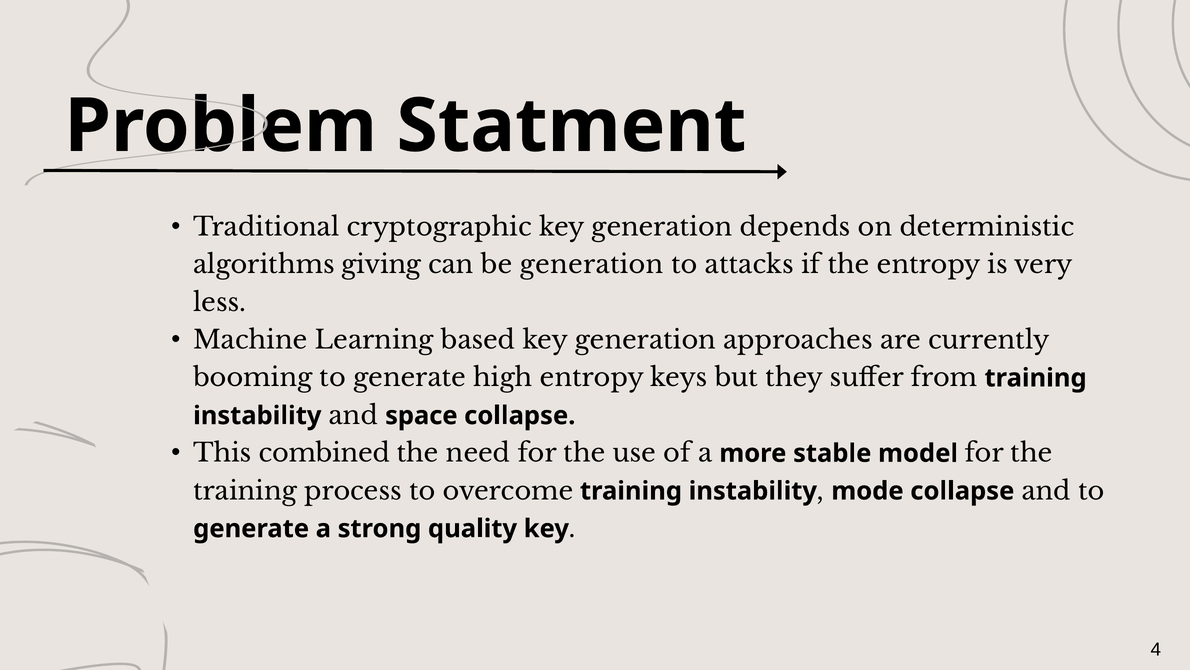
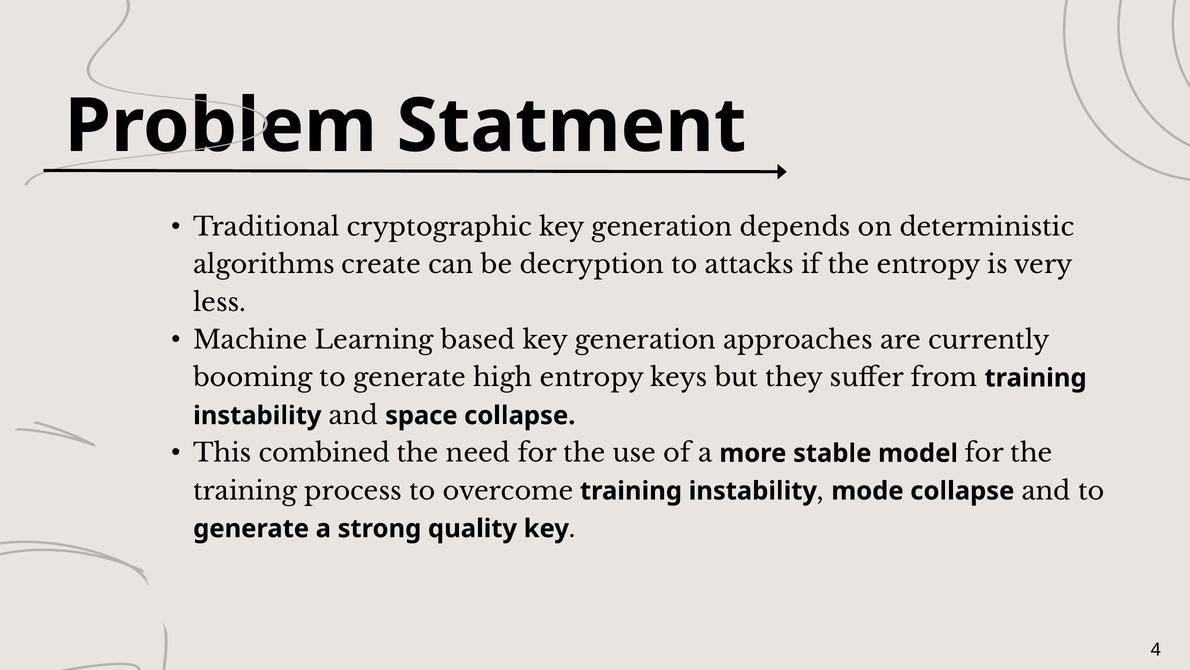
giving: giving -> create (381, 265)
be generation: generation -> decryption (592, 265)
